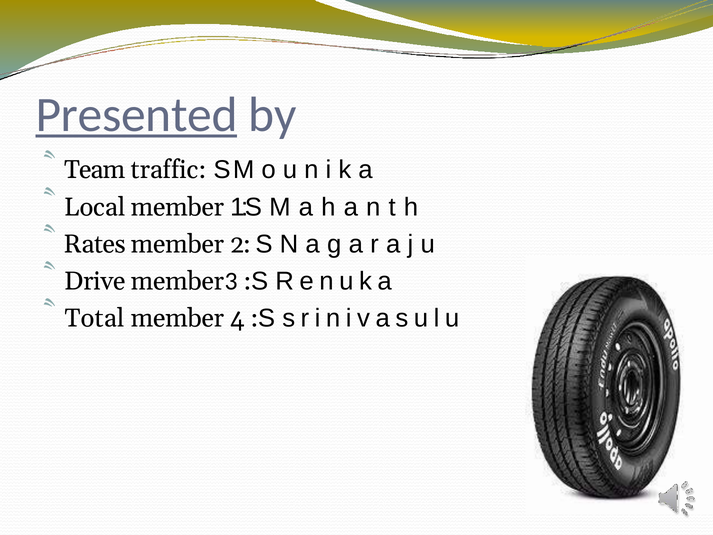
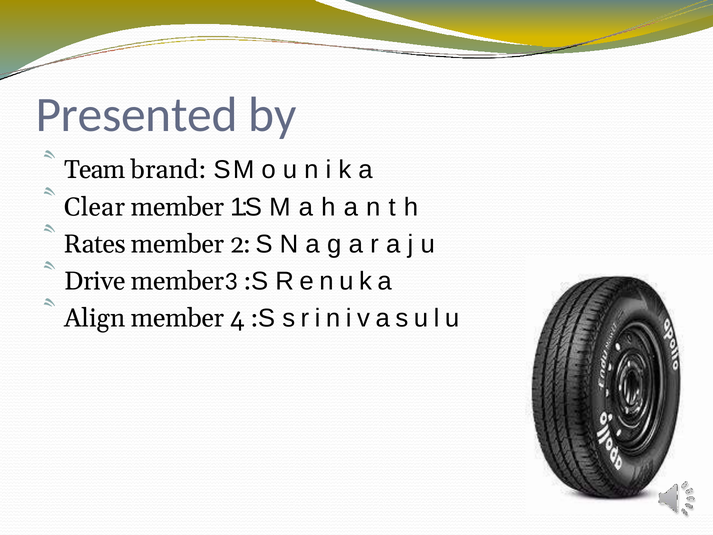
Presented underline: present -> none (137, 115)
traffic: traffic -> brand (169, 170)
Local: Local -> Clear (95, 207)
Total: Total -> Align (95, 318)
